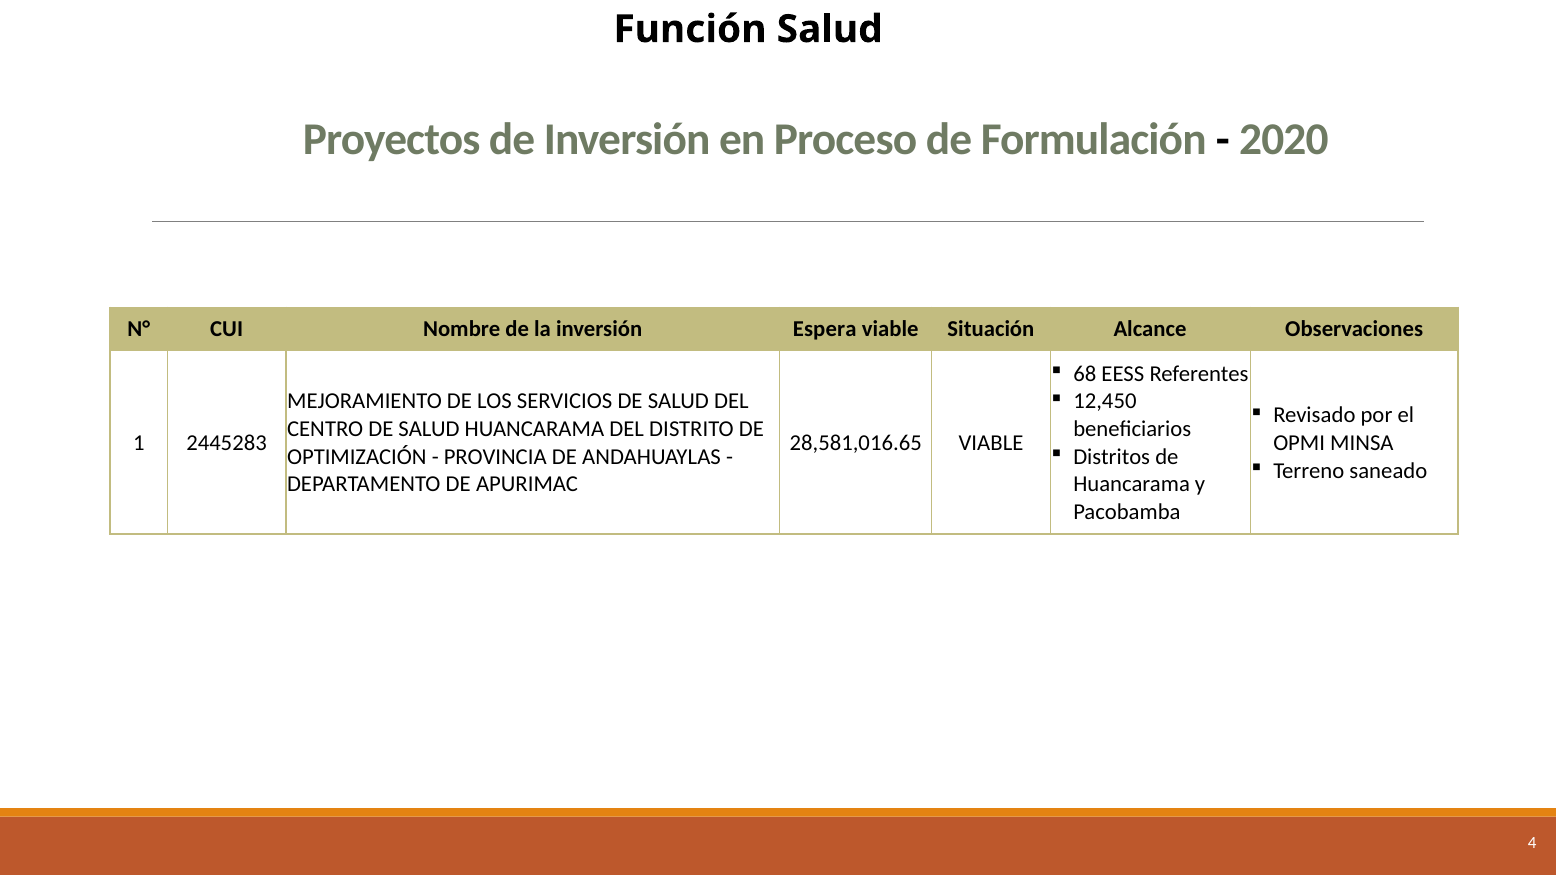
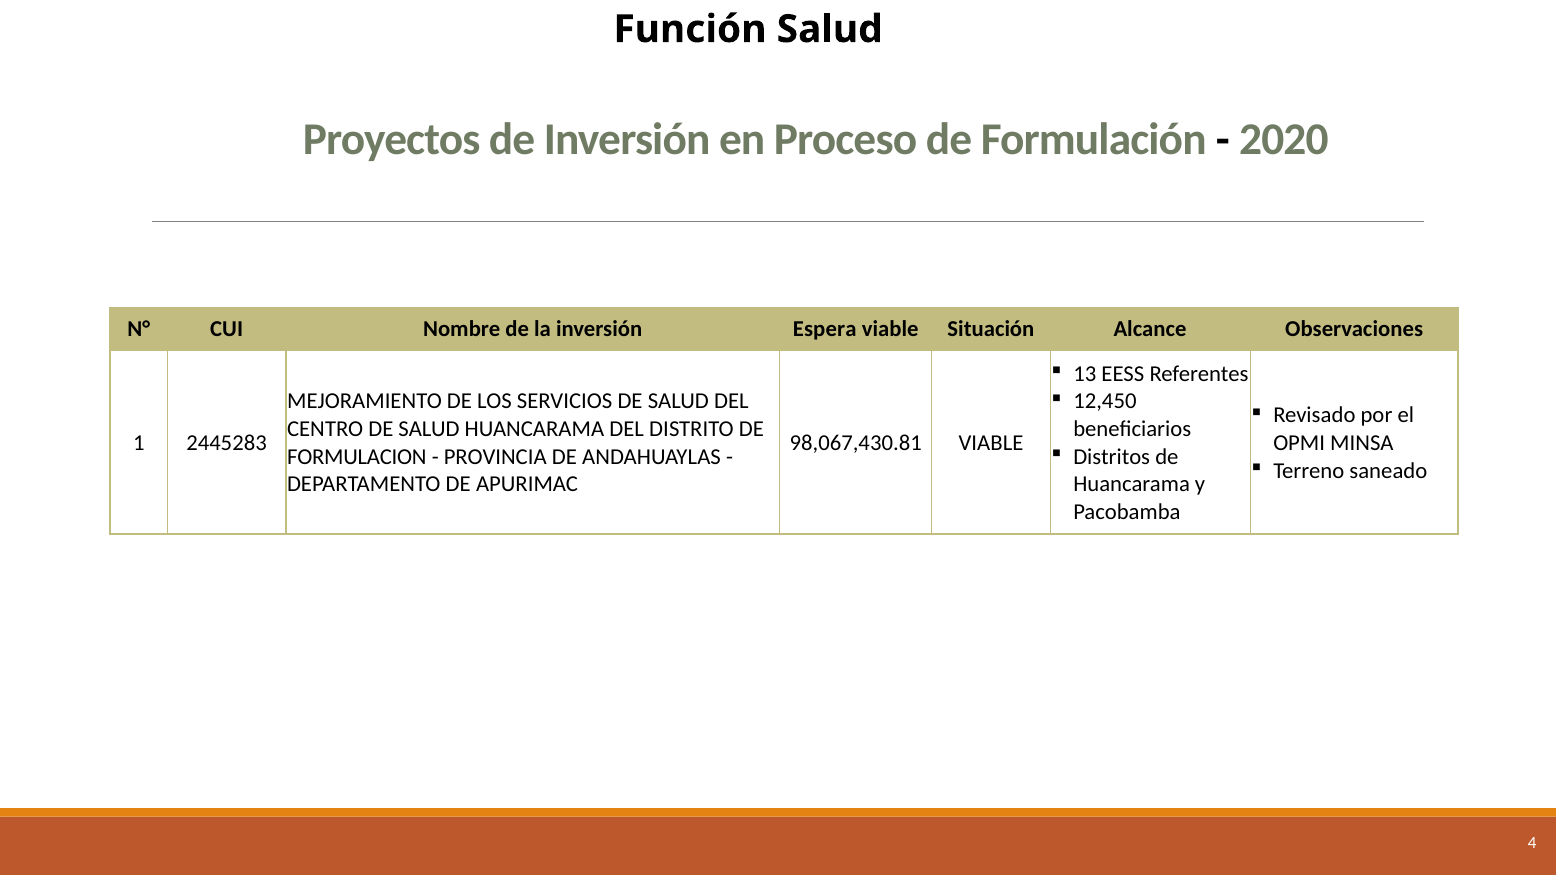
68: 68 -> 13 (1085, 374)
28,581,016.65: 28,581,016.65 -> 98,067,430.81 (856, 443)
OPTIMIZACIÓN: OPTIMIZACIÓN -> FORMULACION (357, 457)
